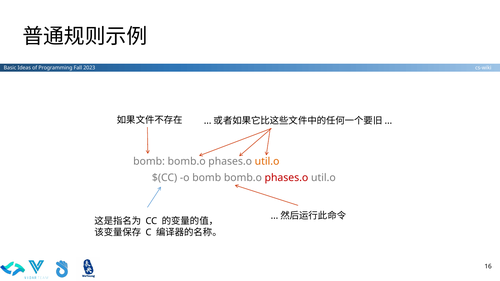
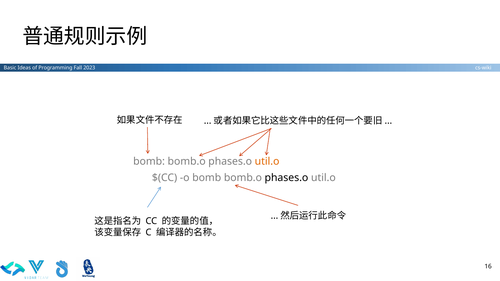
phases.o colour: red -> black (286, 178)
